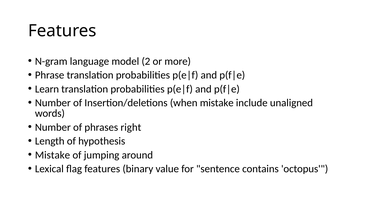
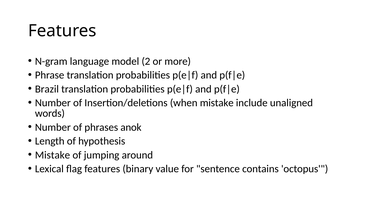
Learn: Learn -> Brazil (47, 89)
right: right -> anok (131, 127)
